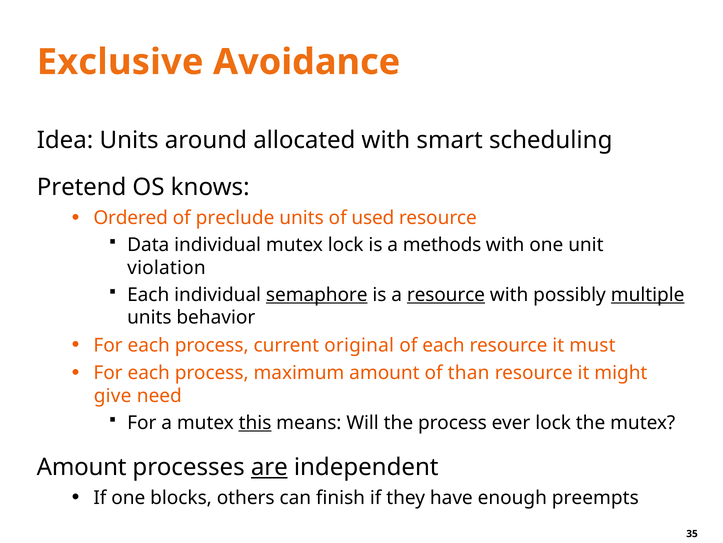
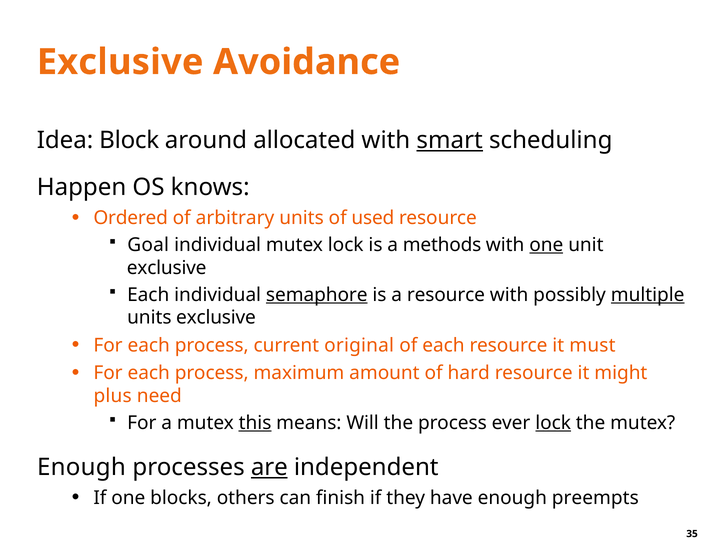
Idea Units: Units -> Block (129, 140)
smart underline: none -> present (450, 140)
Pretend: Pretend -> Happen (82, 187)
preclude: preclude -> arbitrary (235, 218)
Data: Data -> Goal (148, 245)
one underline: none -> present (546, 245)
violation: violation -> exclusive (167, 267)
resource underline: present -> none (446, 294)
units behavior: behavior -> exclusive (216, 317)
than: than -> hard (469, 373)
give: give -> plus (113, 395)
lock underline: none -> present (553, 422)
Amount: Amount -> Enough (81, 467)
